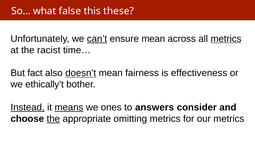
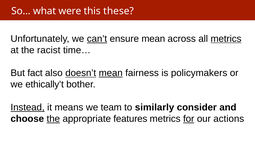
false: false -> were (70, 11)
mean underline: none -> present (111, 73)
effectiveness: effectiveness -> policymakers (199, 73)
means underline: present -> none (69, 108)
ones: ones -> team (111, 108)
answers: answers -> similarly (155, 108)
omitting: omitting -> features (130, 119)
for underline: none -> present (189, 119)
our metrics: metrics -> actions (229, 119)
